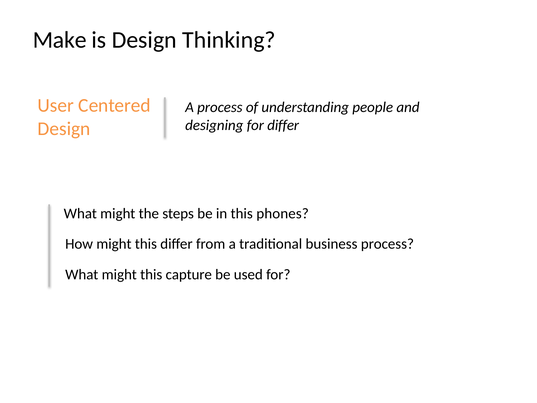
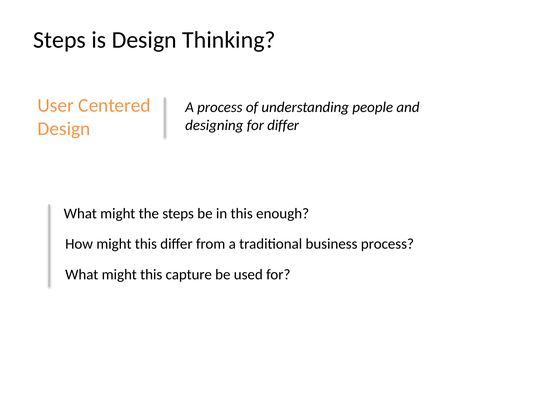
Make: Make -> Steps (60, 40)
phones: phones -> enough (283, 213)
